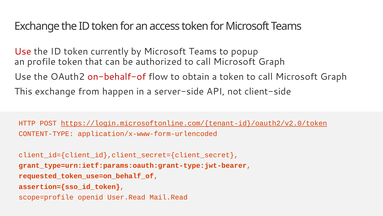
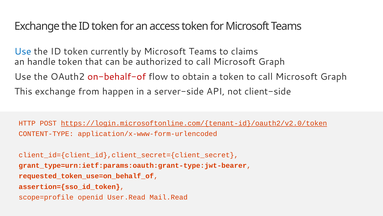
Use colour: red -> blue (23, 51)
popup: popup -> claims (245, 51)
profile: profile -> handle (41, 62)
